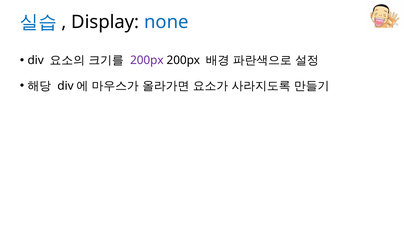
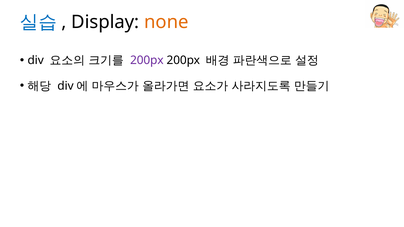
none colour: blue -> orange (166, 22)
